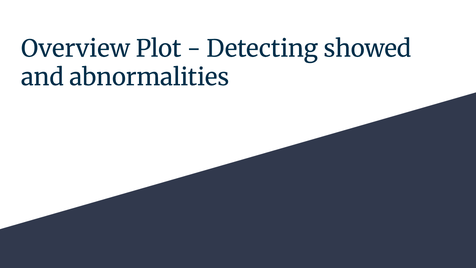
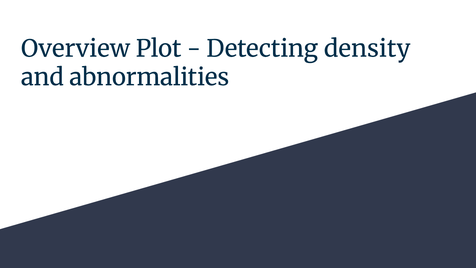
showed: showed -> density (367, 49)
